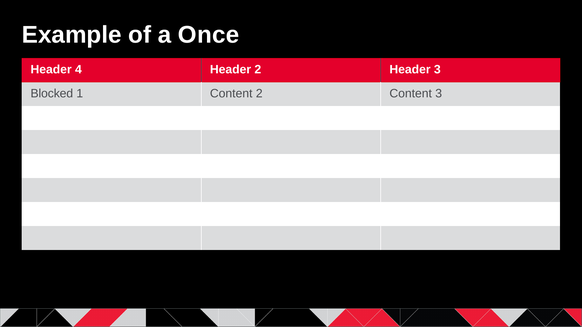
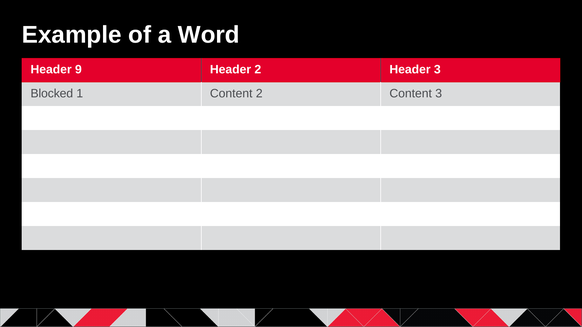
Once: Once -> Word (209, 35)
4: 4 -> 9 (78, 70)
